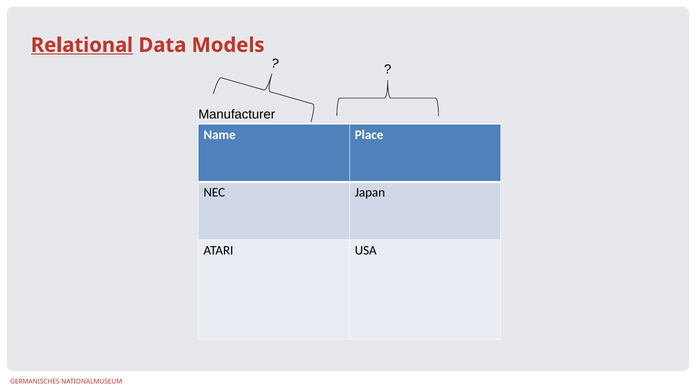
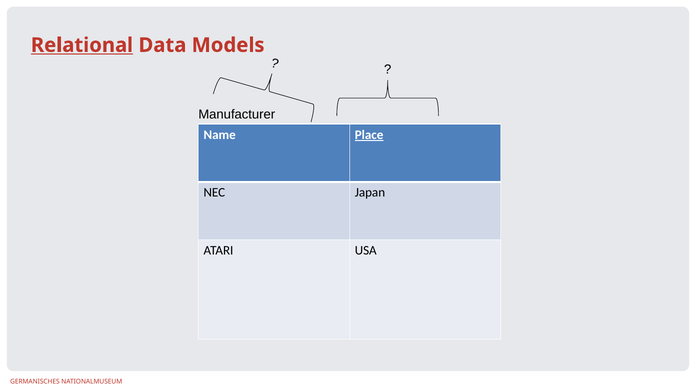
Place underline: none -> present (369, 135)
